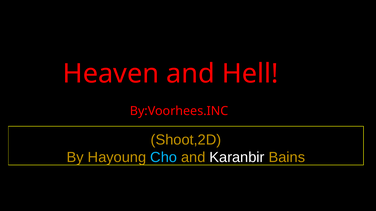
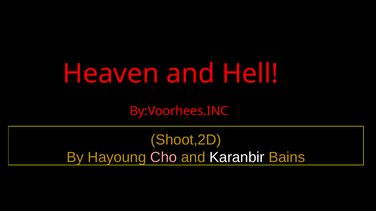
Cho colour: light blue -> pink (164, 158)
